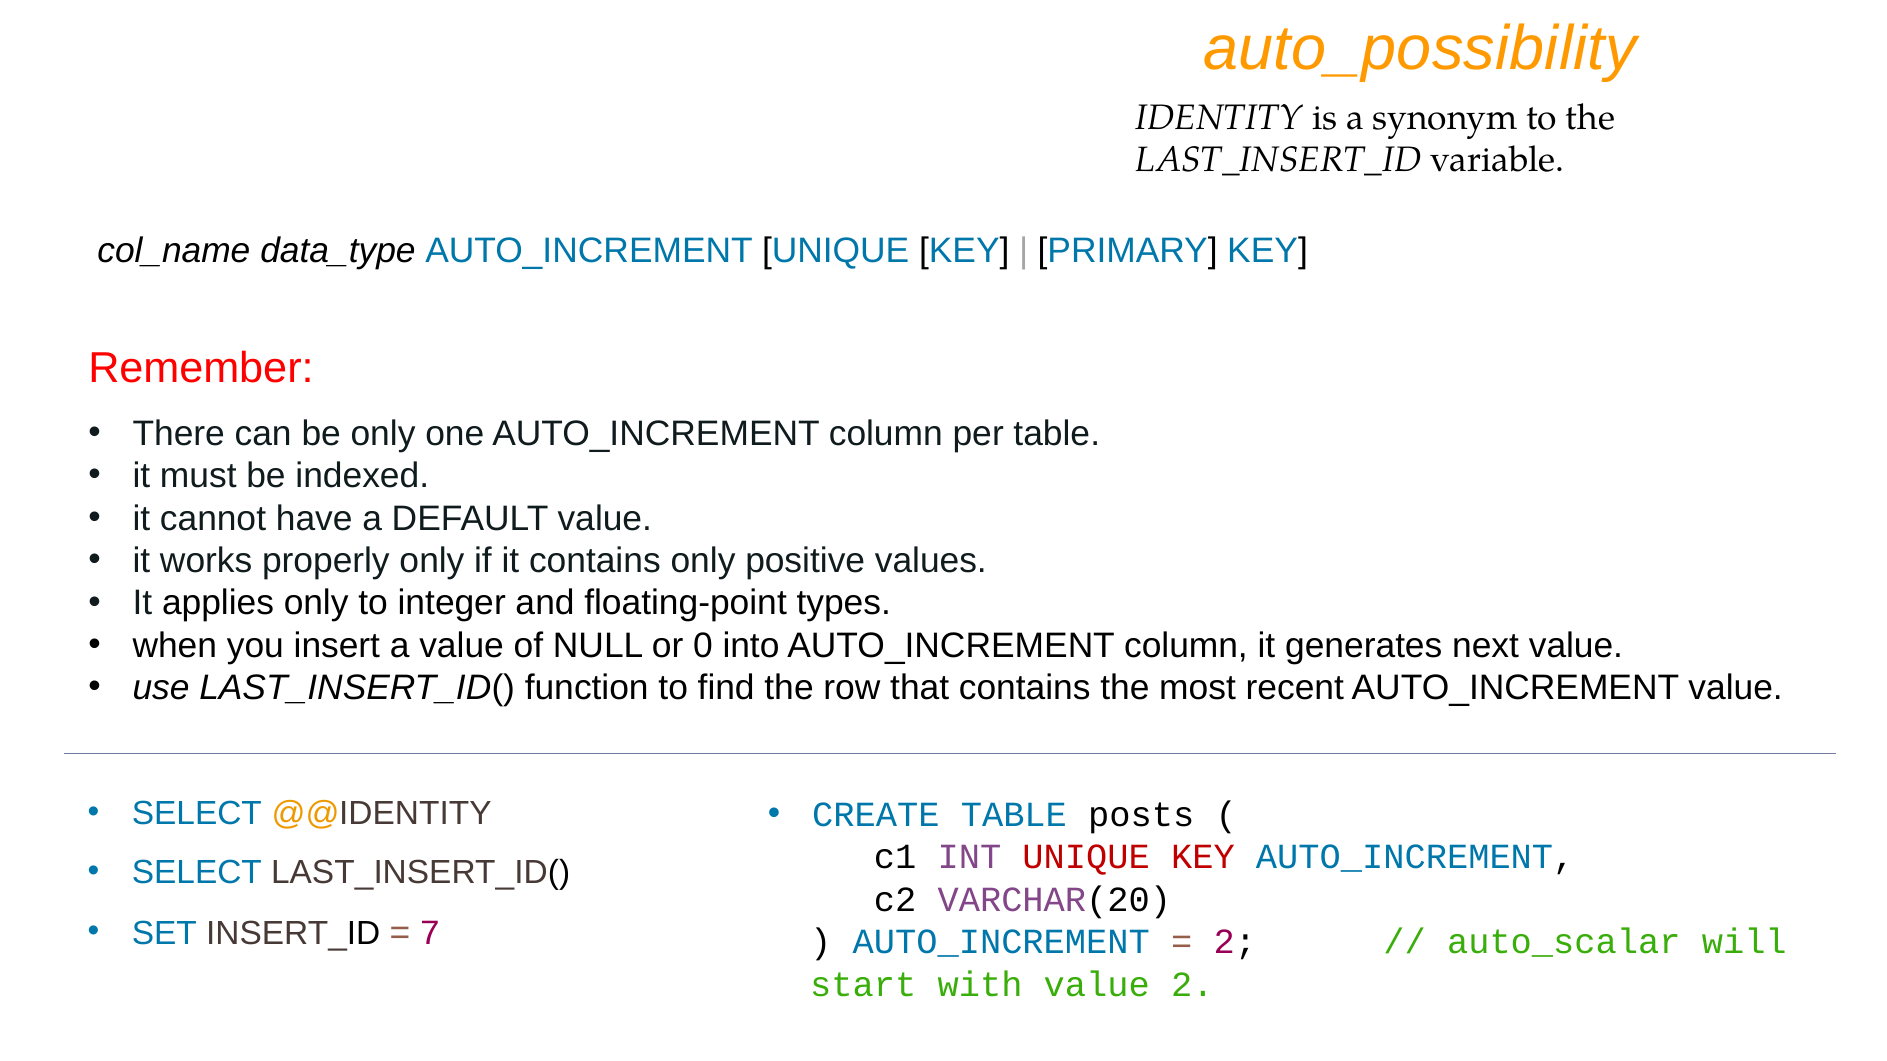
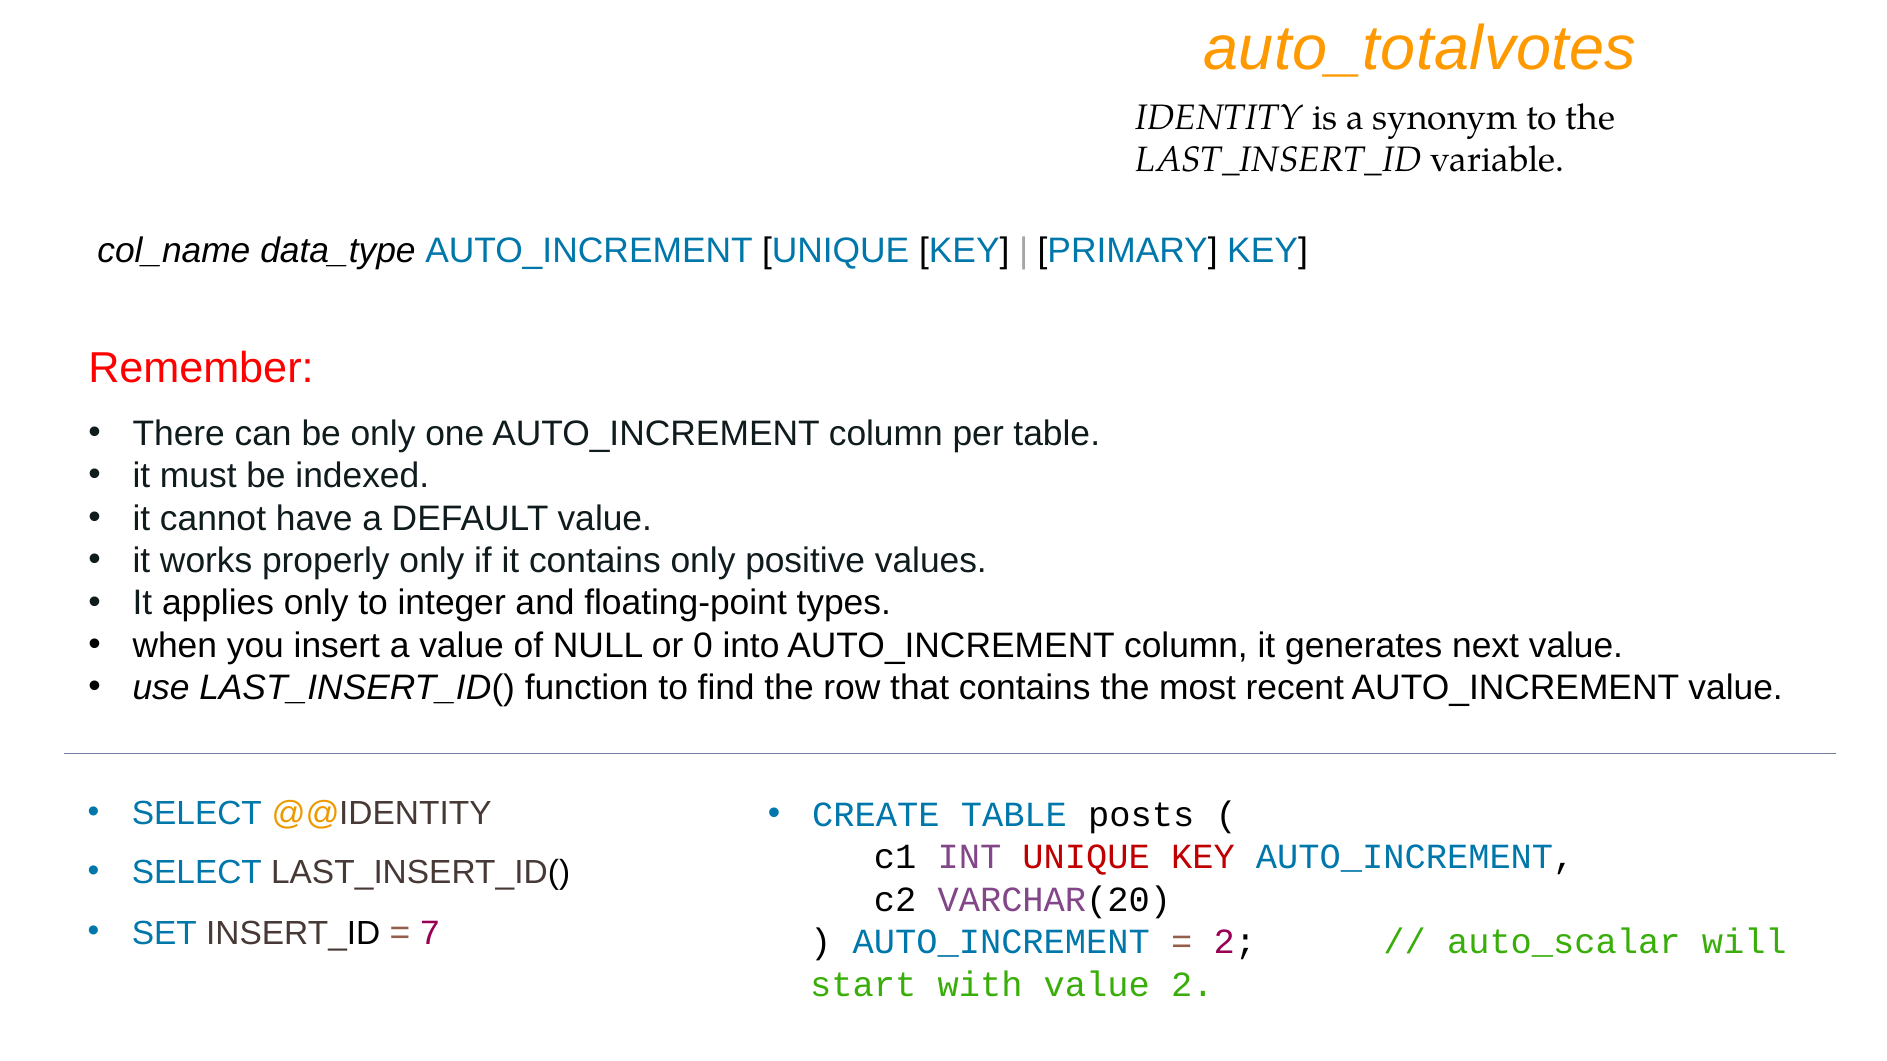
auto_possibility: auto_possibility -> auto_totalvotes (1420, 49)
